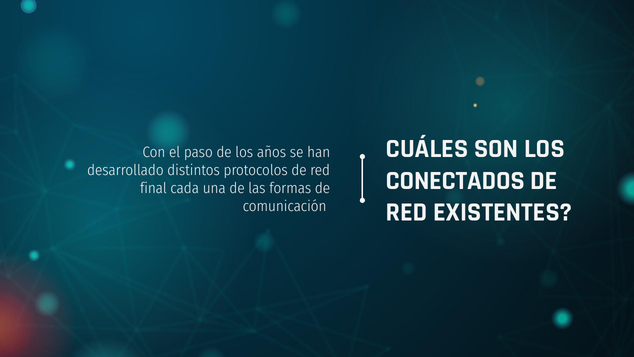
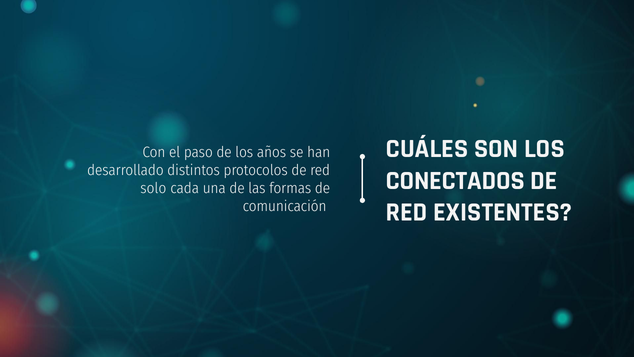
final: final -> solo (153, 188)
